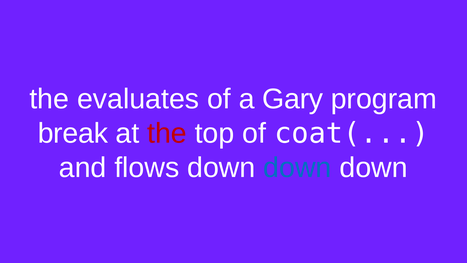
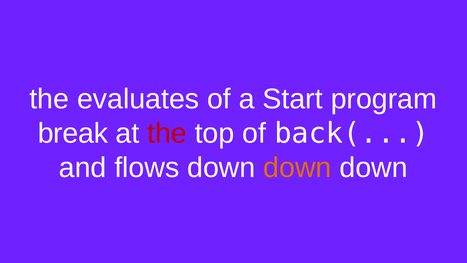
Gary: Gary -> Start (293, 99)
coat(: coat( -> back( (352, 133)
down colour: blue -> orange (297, 168)
